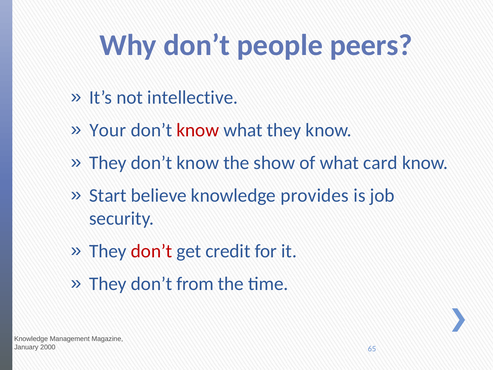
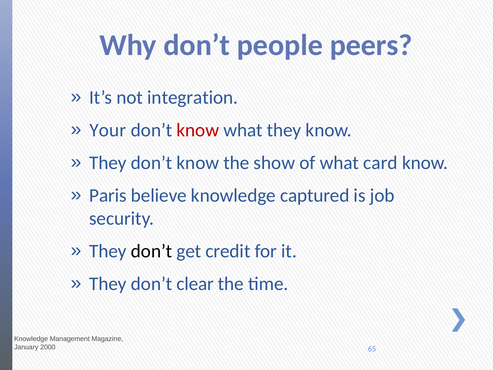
intellective: intellective -> integration (193, 97)
Start: Start -> Paris (108, 195)
provides: provides -> captured (315, 195)
don’t colour: red -> black (152, 251)
from: from -> clear (195, 284)
